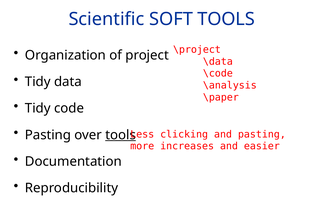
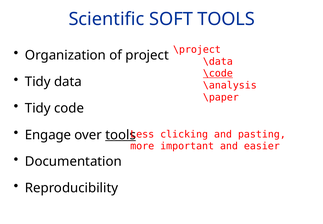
\code underline: none -> present (218, 73)
Pasting: Pasting -> Engage (48, 135)
increases: increases -> important (187, 146)
